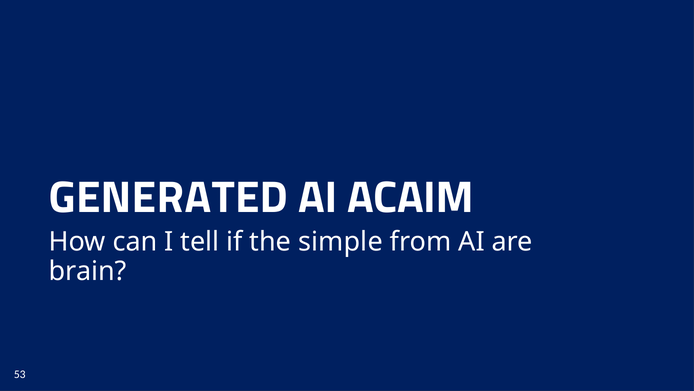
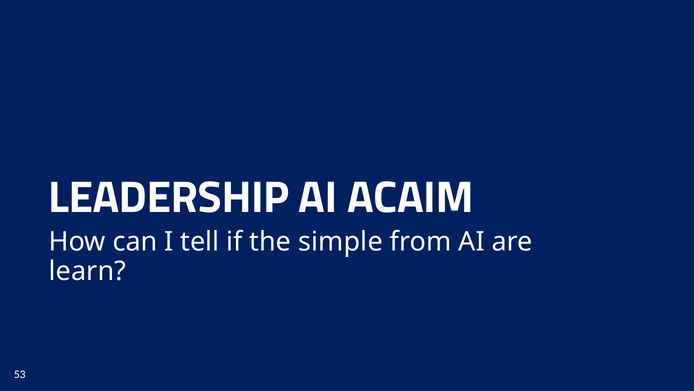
GENERATED: GENERATED -> LEADERSHIP (169, 197)
brain: brain -> learn (87, 271)
